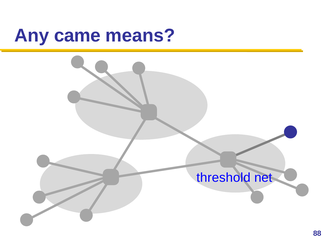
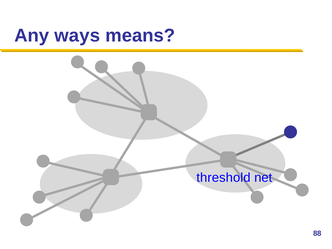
came: came -> ways (77, 36)
